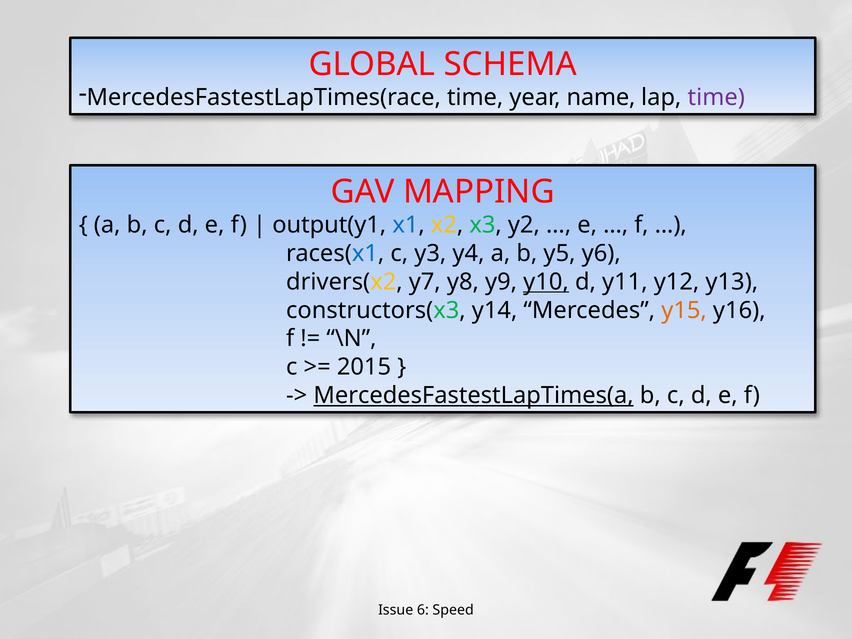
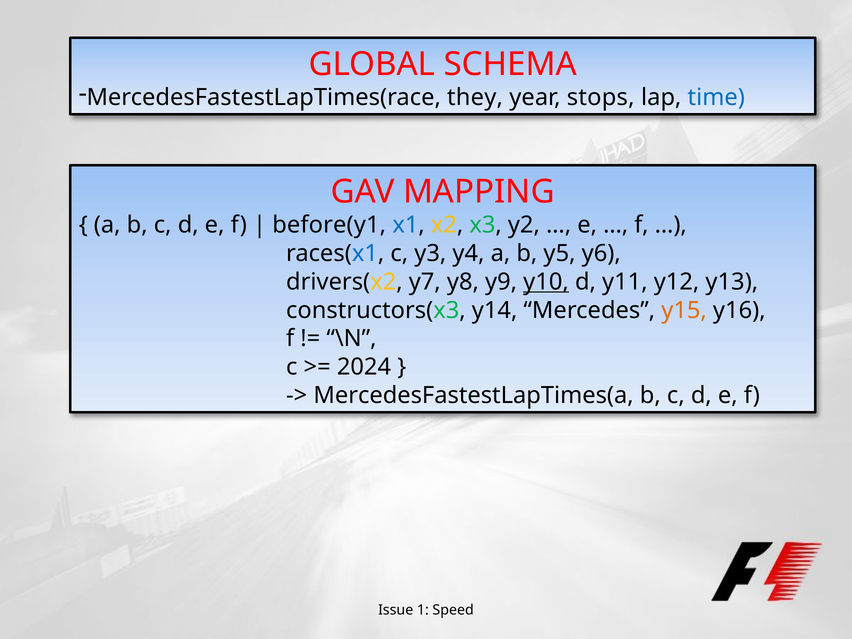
MercedesFastestLapTimes(race time: time -> they (475, 98)
name: name -> stops (601, 98)
time colour: purple -> blue (716, 98)
output(y1: output(y1 -> before(y1 (329, 225)
2015: 2015 -> 2024 (364, 367)
MercedesFastestLapTimes(a underline: present -> none (474, 395)
6: 6 -> 1 (423, 610)
